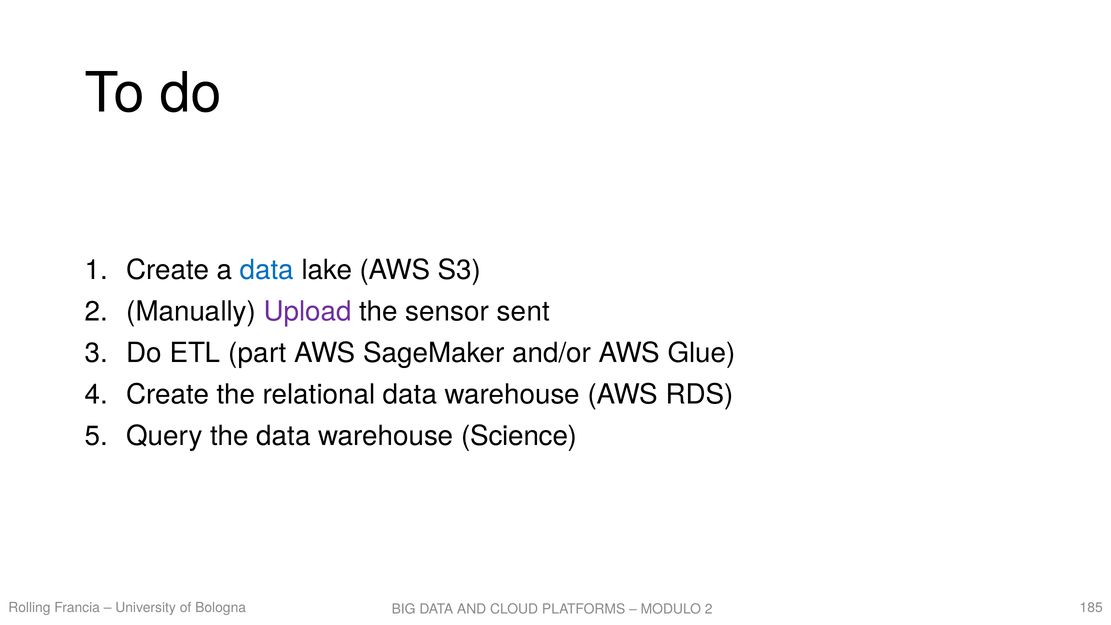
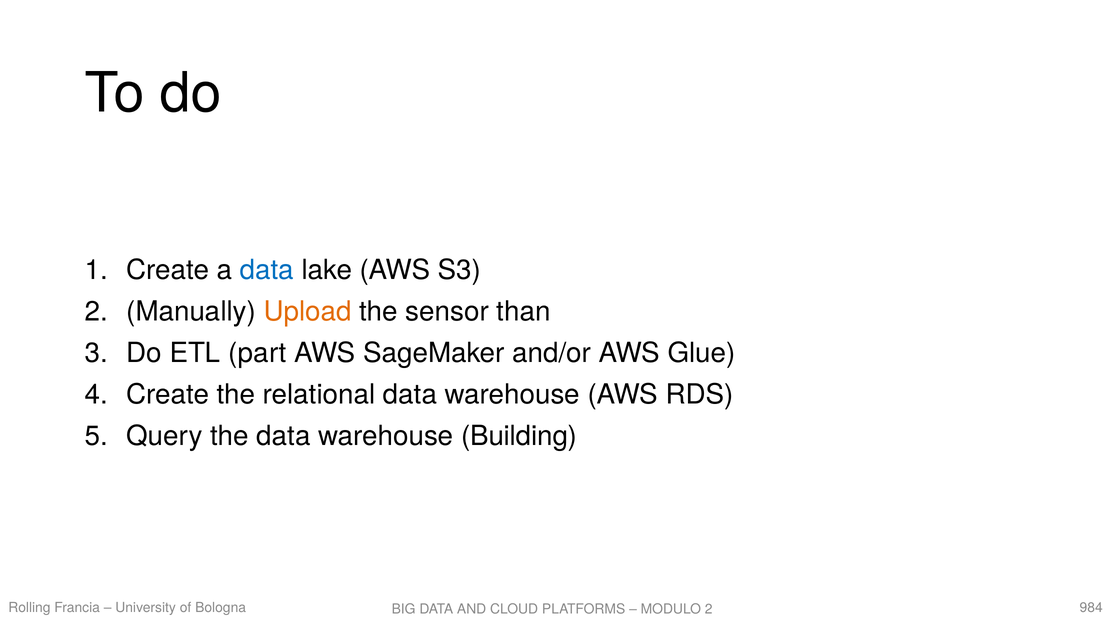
Upload colour: purple -> orange (308, 311)
sent: sent -> than (523, 311)
Science: Science -> Building (519, 436)
185: 185 -> 984 (1091, 608)
